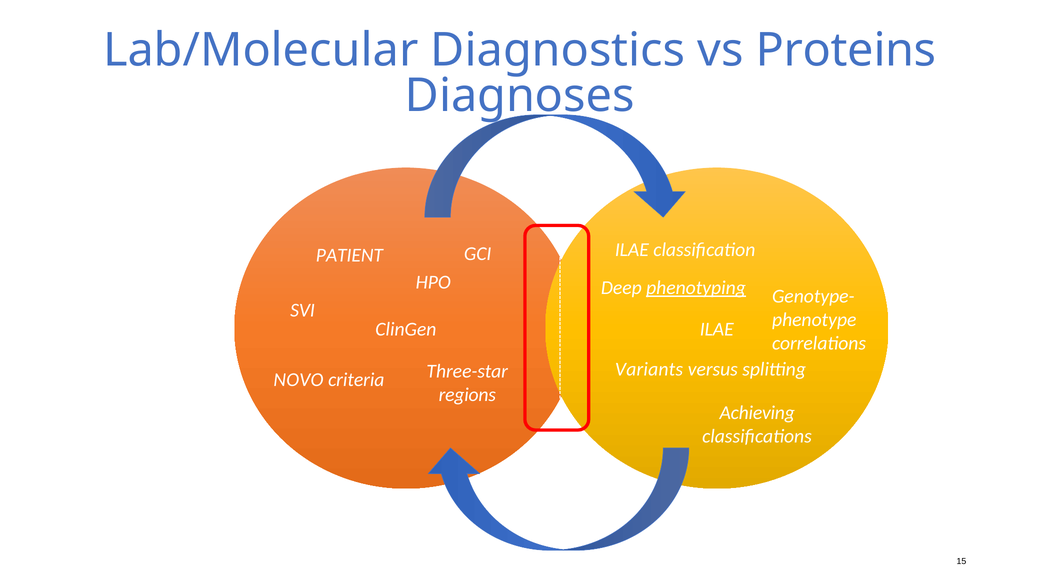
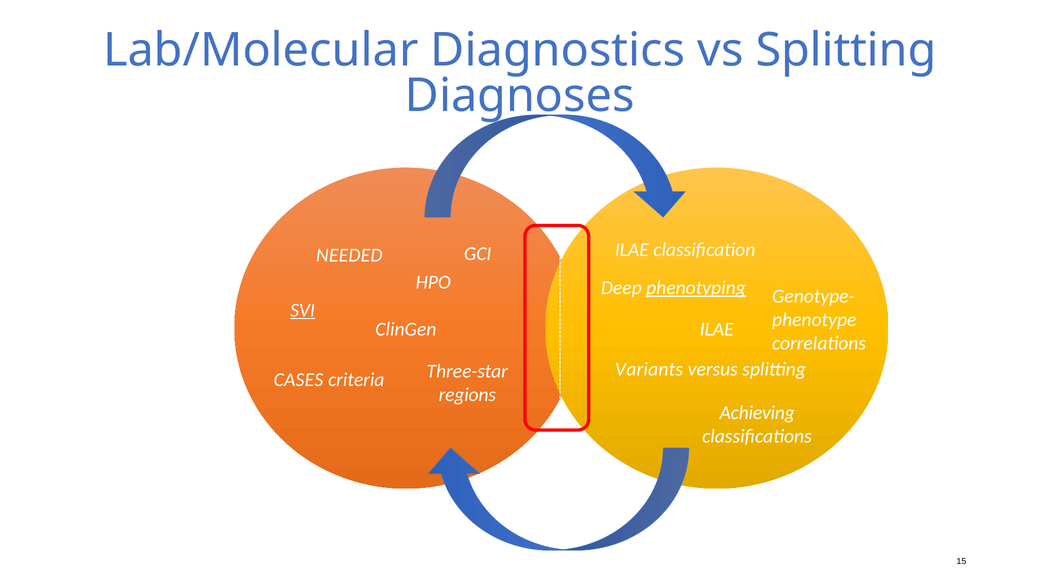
Proteins: Proteins -> Splitting (846, 50)
PATIENT: PATIENT -> NEEDED (349, 256)
SVI underline: none -> present (303, 310)
NOVO: NOVO -> CASES (298, 380)
